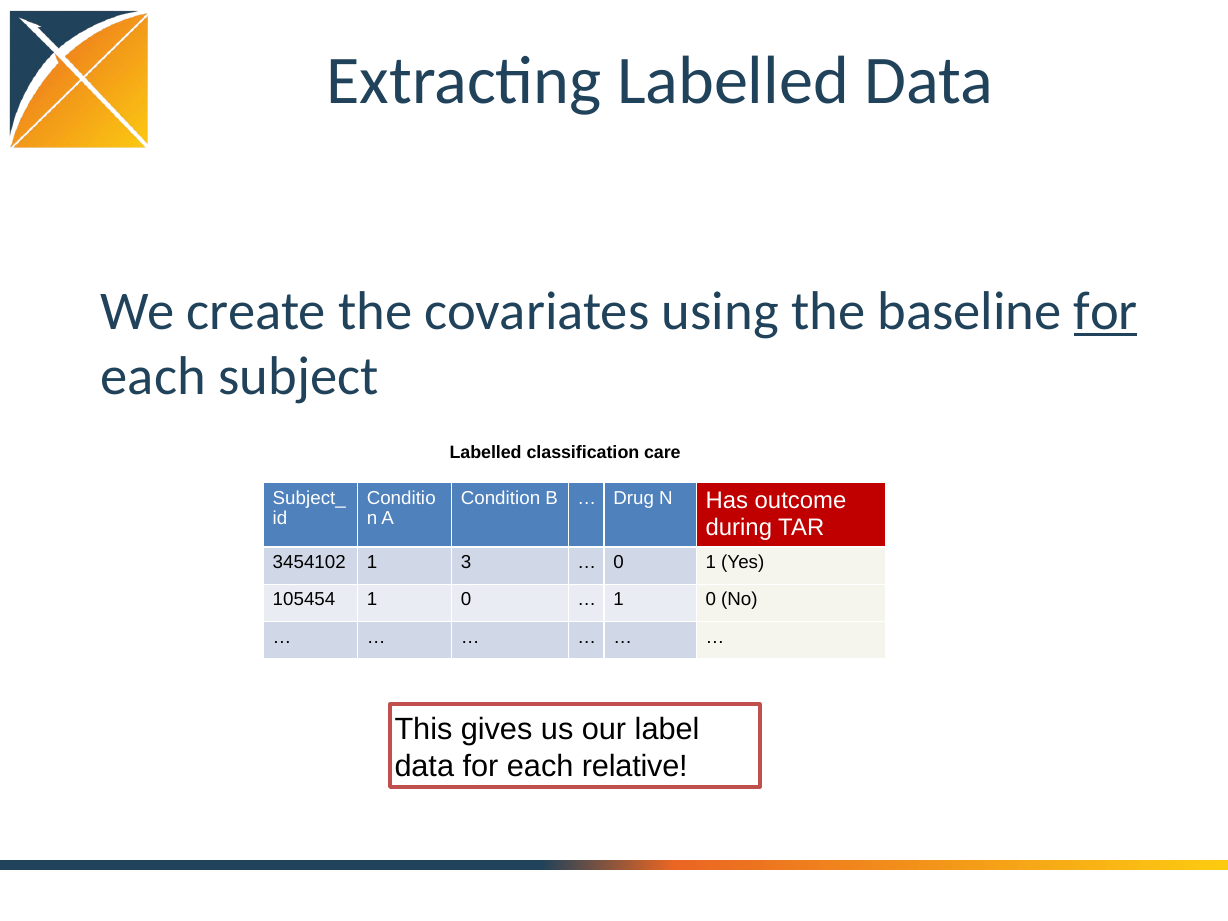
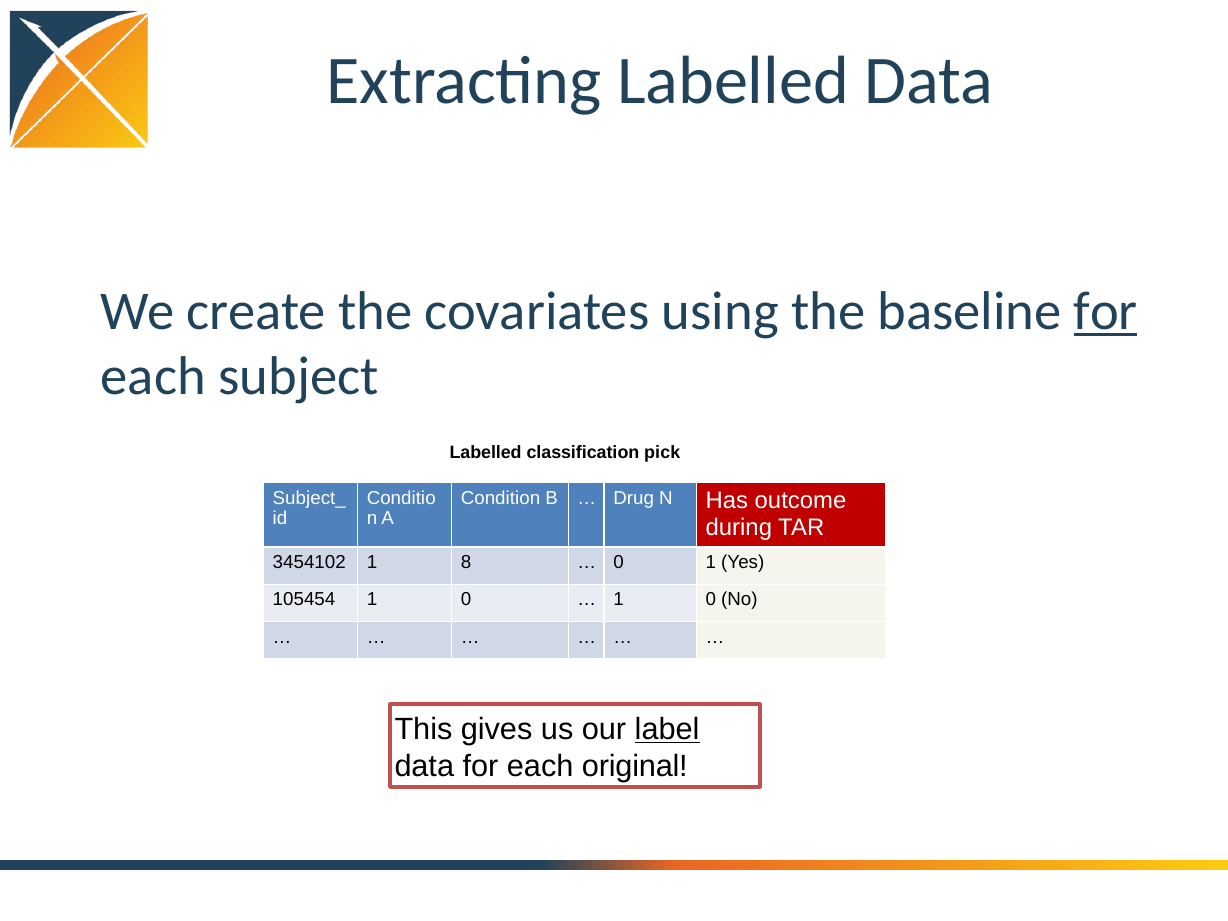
care: care -> pick (662, 453)
3: 3 -> 8 (466, 562)
label underline: none -> present (667, 729)
relative: relative -> original (635, 766)
